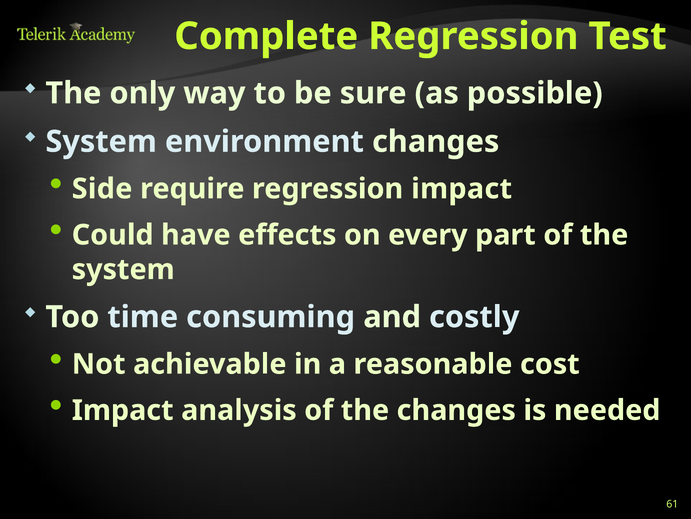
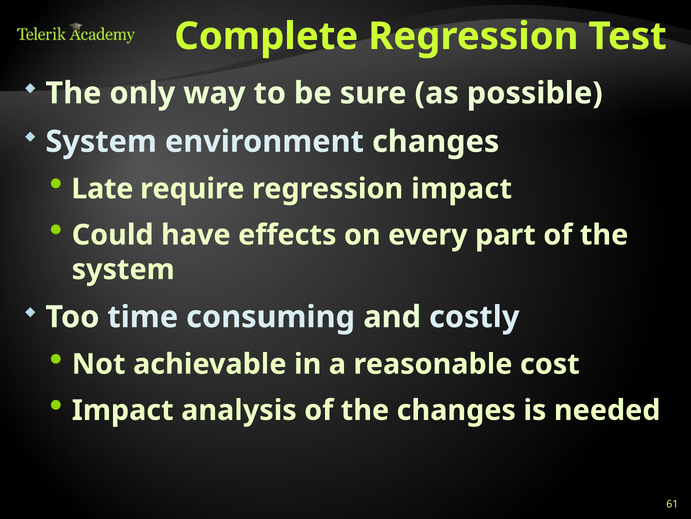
Side: Side -> Late (102, 189)
